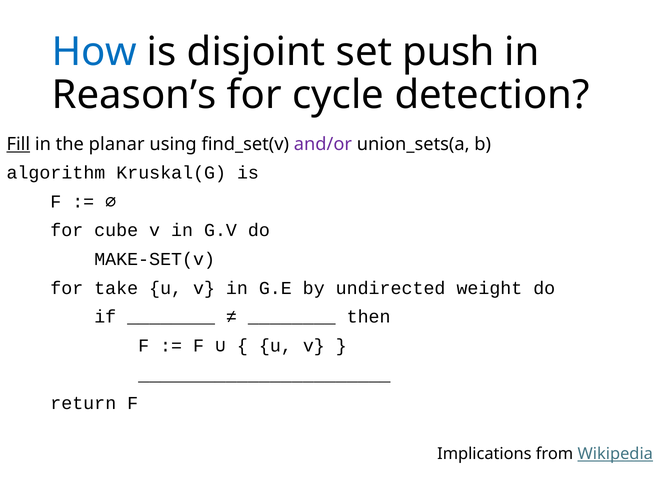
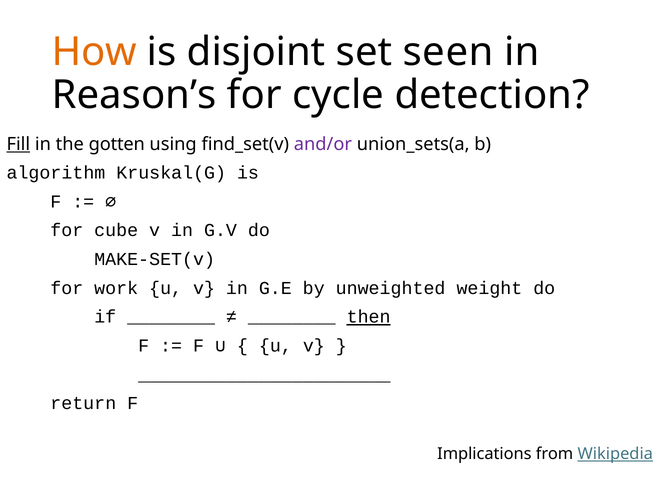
How colour: blue -> orange (94, 52)
push: push -> seen (448, 52)
planar: planar -> gotten (117, 144)
take: take -> work (116, 289)
undirected: undirected -> unweighted (391, 289)
then underline: none -> present (369, 317)
